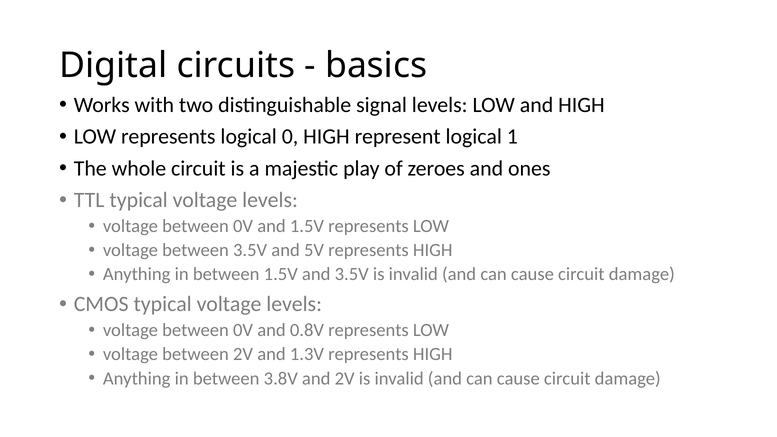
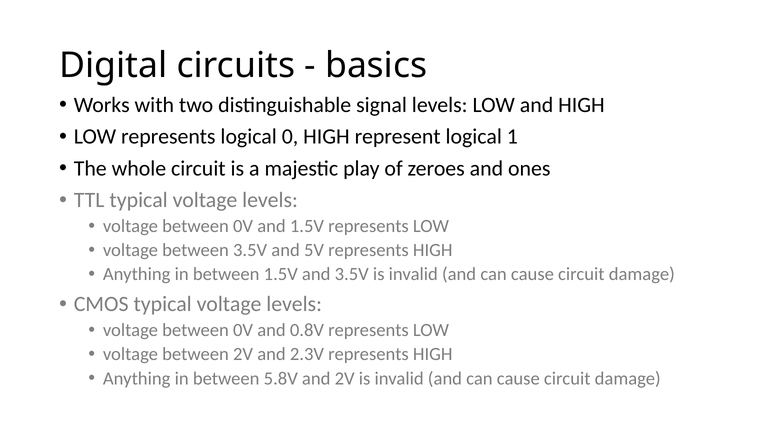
1.3V: 1.3V -> 2.3V (307, 354)
3.8V: 3.8V -> 5.8V (281, 378)
